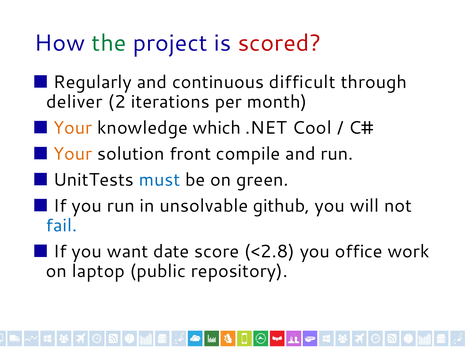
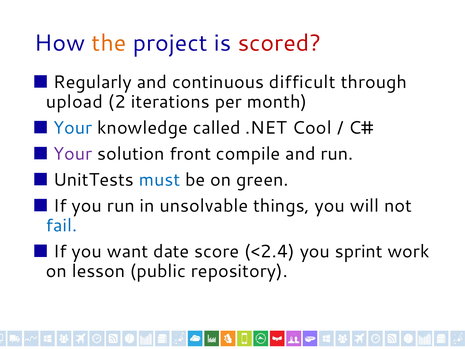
the colour: green -> orange (109, 43)
deliver: deliver -> upload (74, 102)
Your colour: orange -> blue (73, 128)
which: which -> called (217, 128)
Your colour: orange -> purple (73, 154)
github: github -> things (281, 206)
<2.8: <2.8 -> <2.4 (270, 251)
office: office -> sprint (359, 251)
laptop: laptop -> lesson (98, 271)
